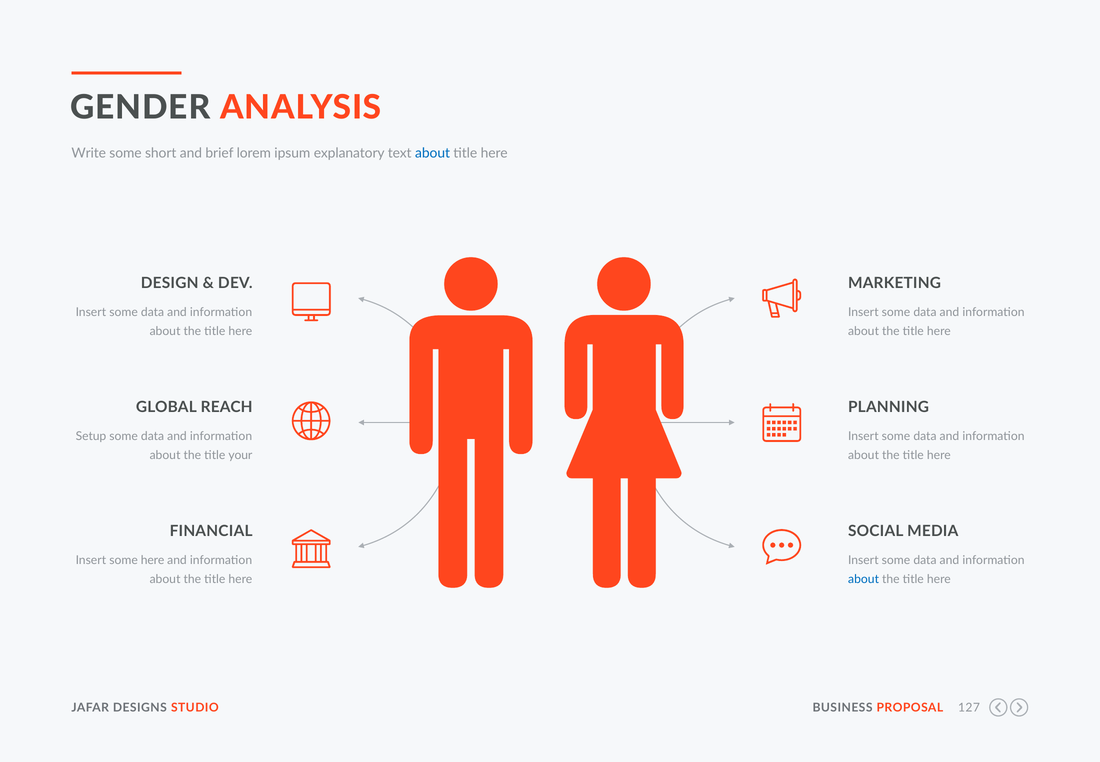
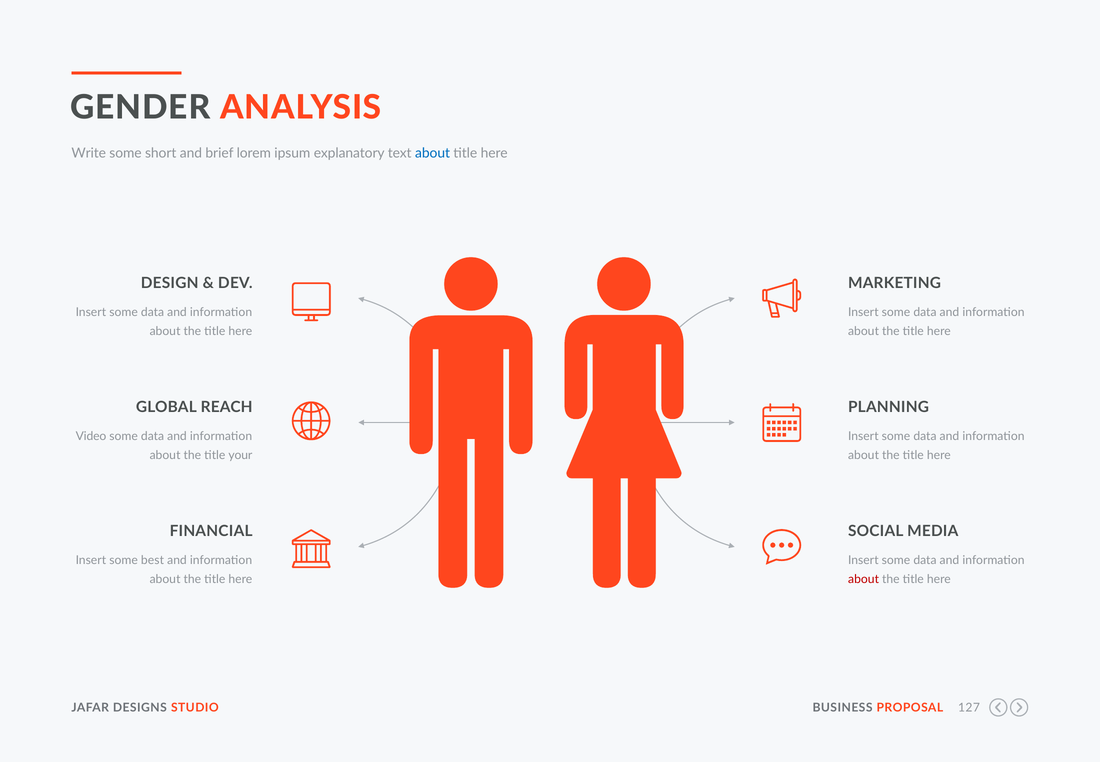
Setup: Setup -> Video (91, 436)
some here: here -> best (152, 560)
about colour: blue -> red (864, 579)
